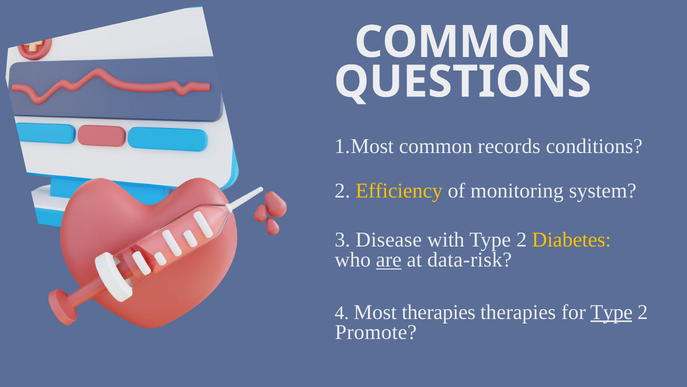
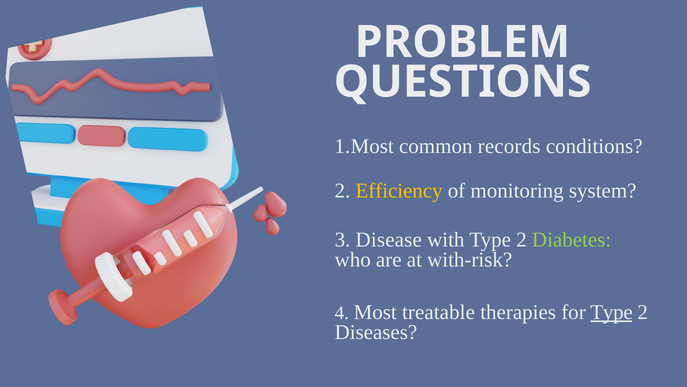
COMMON: COMMON -> PROBLEM (463, 42)
Diabetes colour: yellow -> light green (572, 239)
are underline: present -> none (389, 260)
data-risk: data-risk -> with-risk (470, 260)
Most therapies: therapies -> treatable (438, 312)
Promote: Promote -> Diseases (376, 332)
